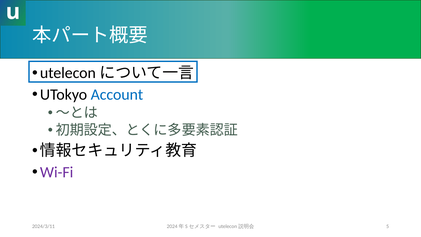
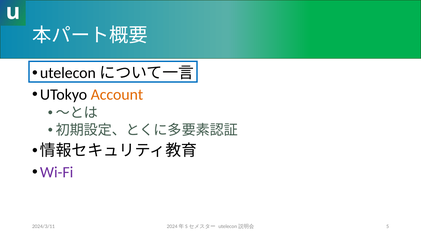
Account colour: blue -> orange (117, 94)
